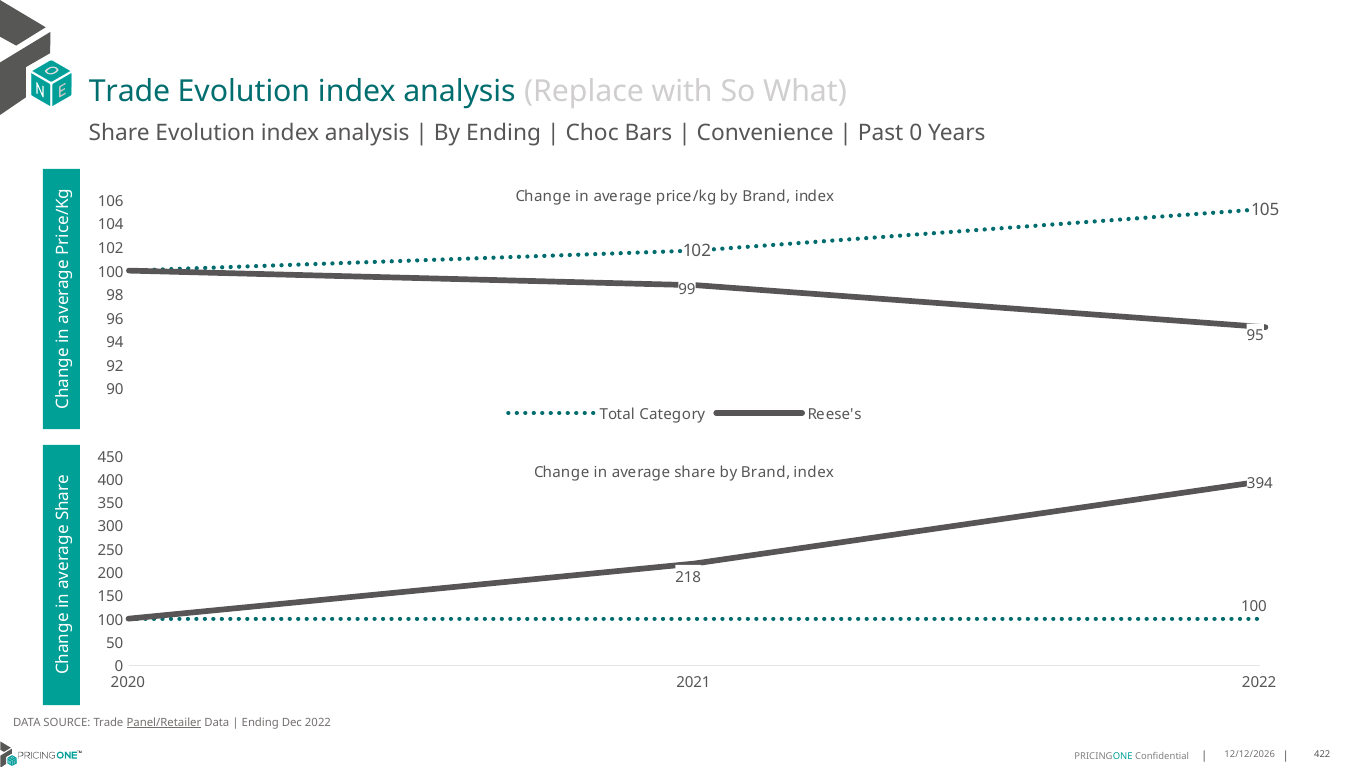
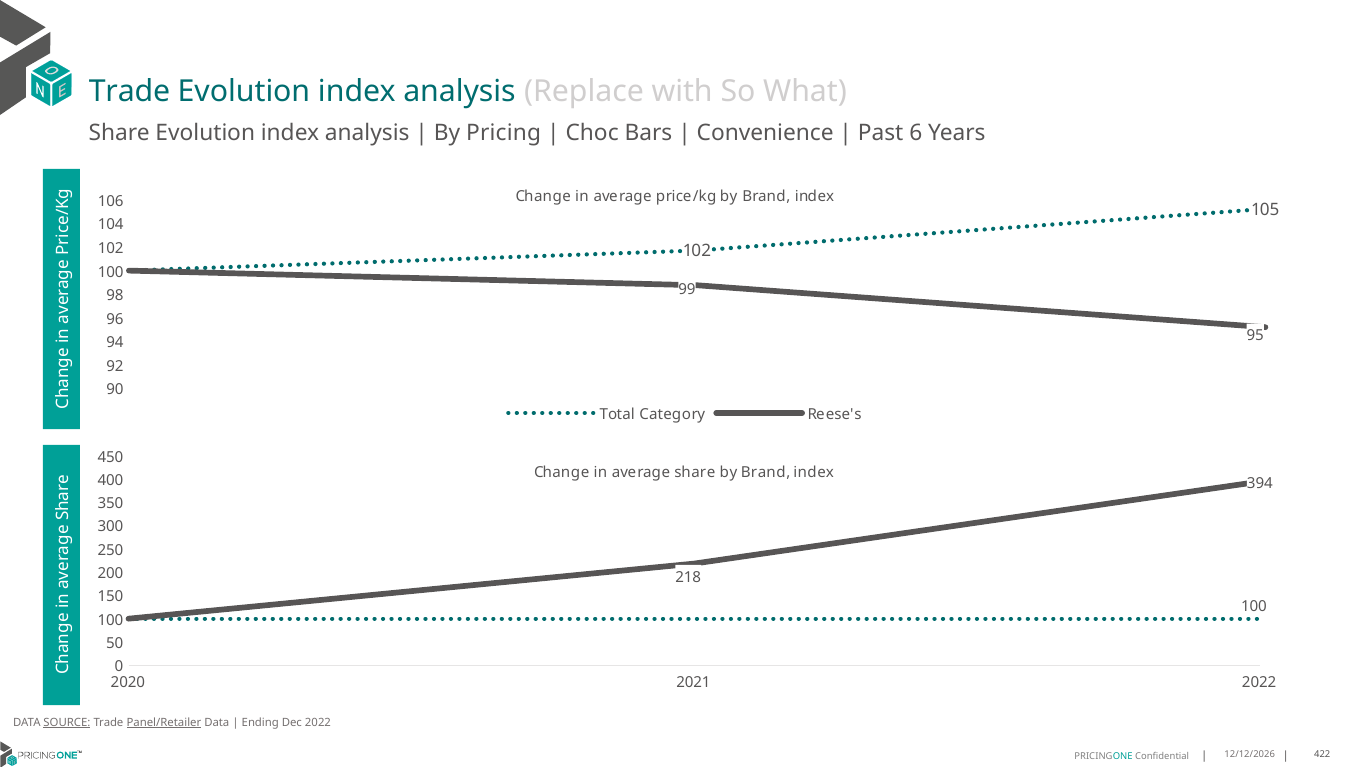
By Ending: Ending -> Pricing (504, 133)
Past 0: 0 -> 6 (916, 133)
SOURCE underline: none -> present (67, 723)
